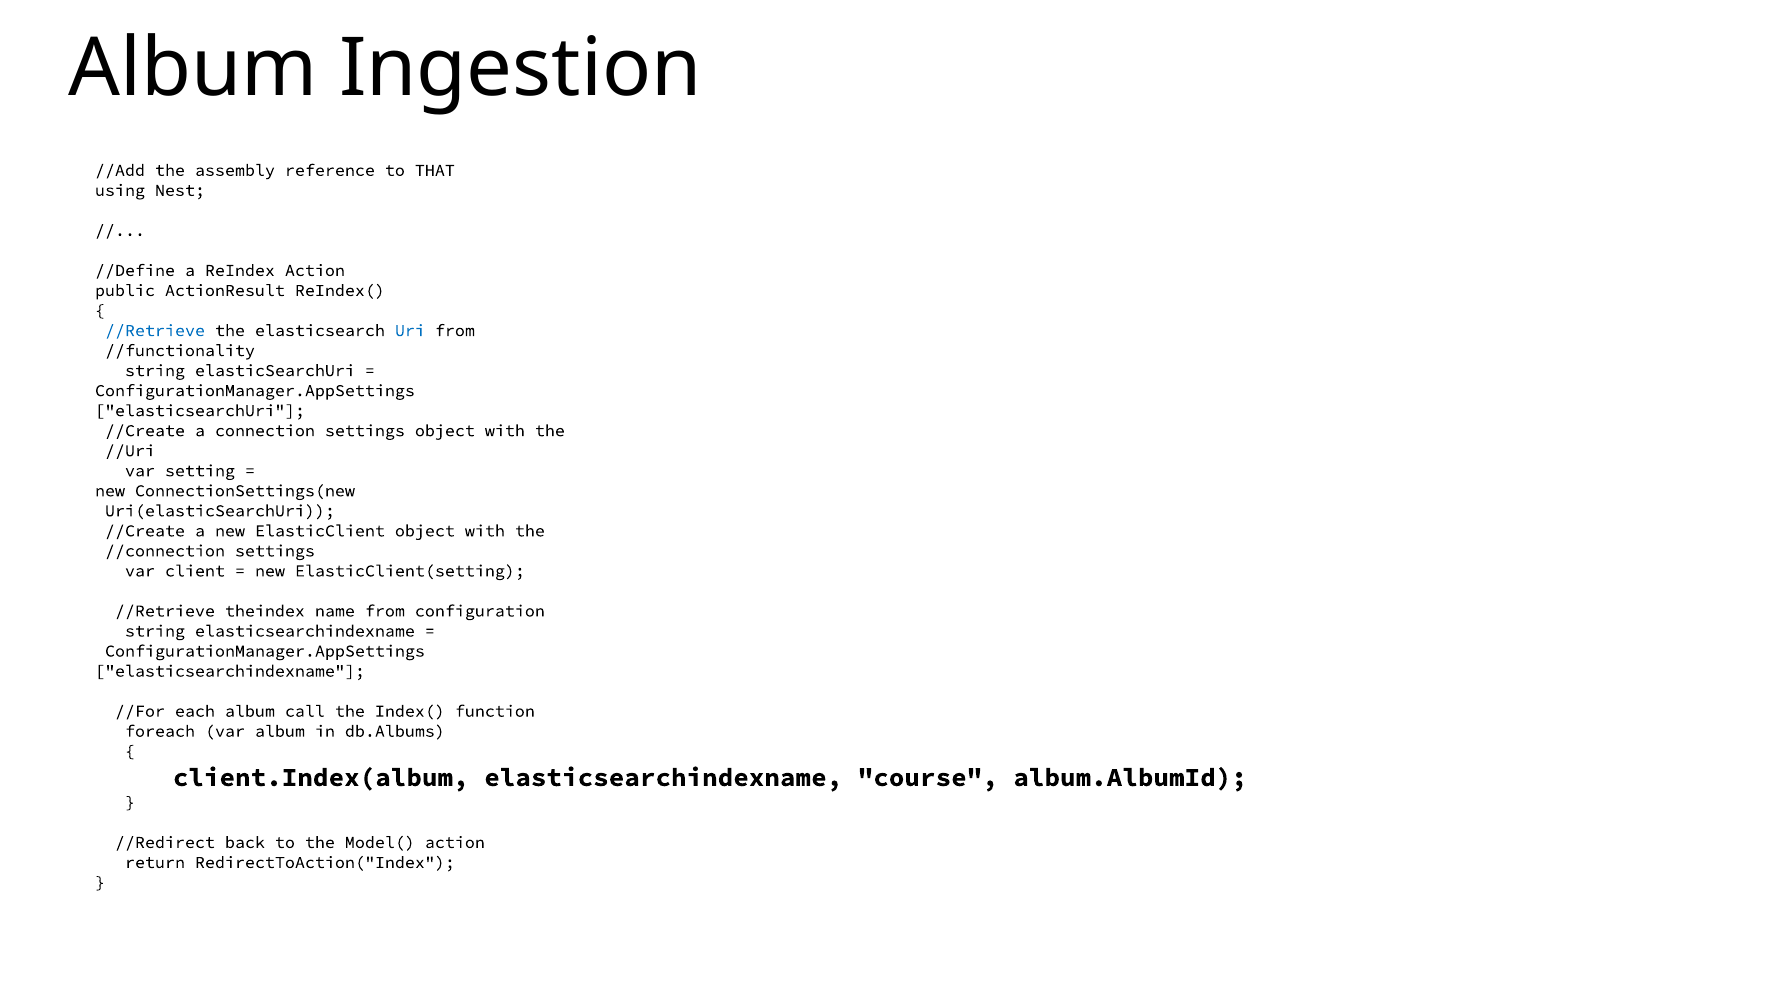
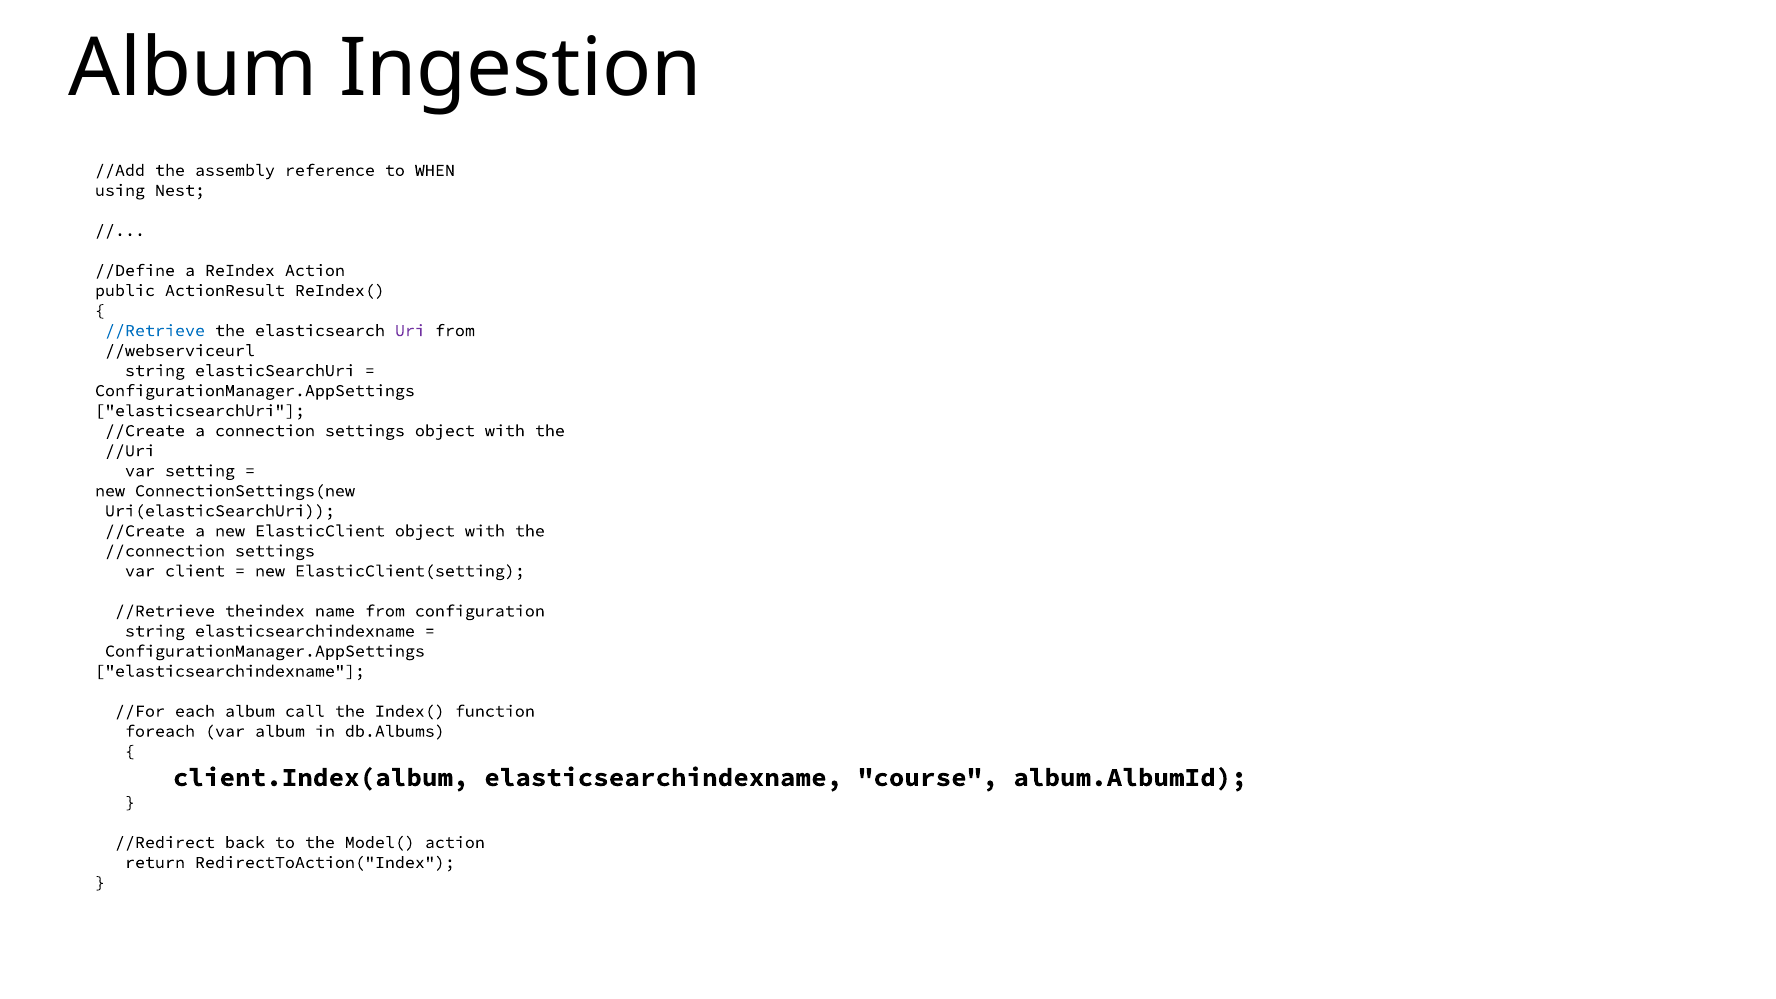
THAT: THAT -> WHEN (435, 170)
Uri colour: blue -> purple (410, 331)
//functionality: //functionality -> //webserviceurl (180, 351)
